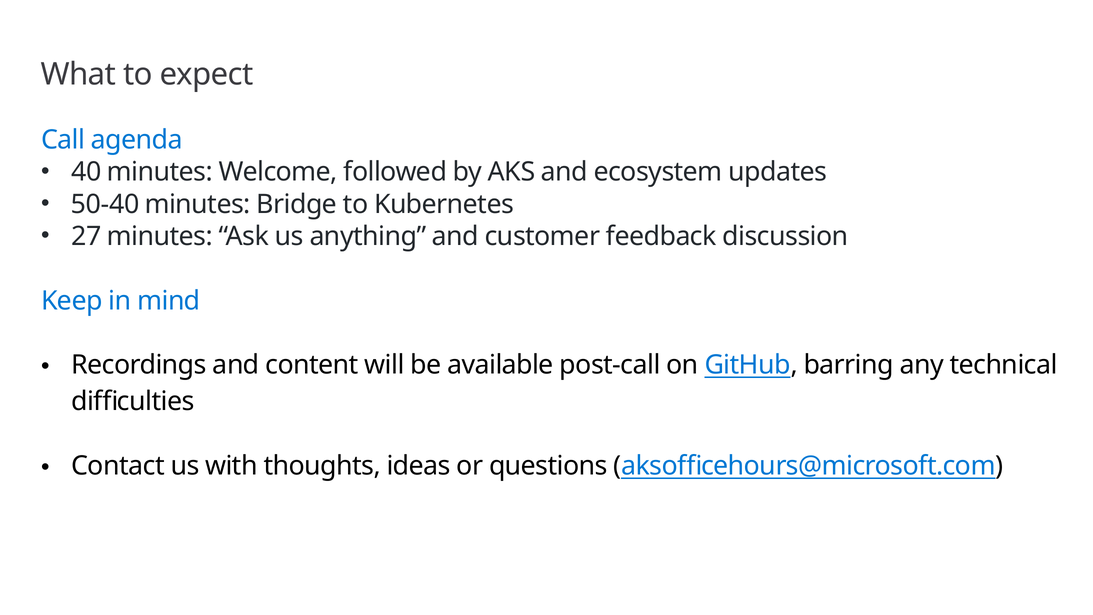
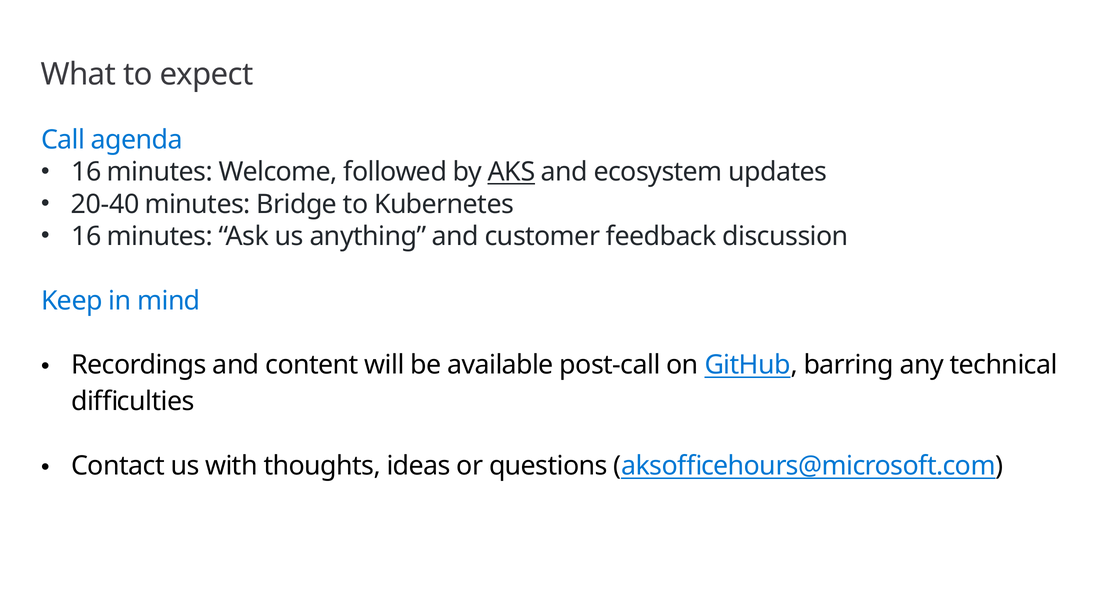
40: 40 -> 16 (86, 172)
AKS underline: none -> present (512, 172)
50-40: 50-40 -> 20-40 (105, 204)
27: 27 -> 16 (86, 236)
